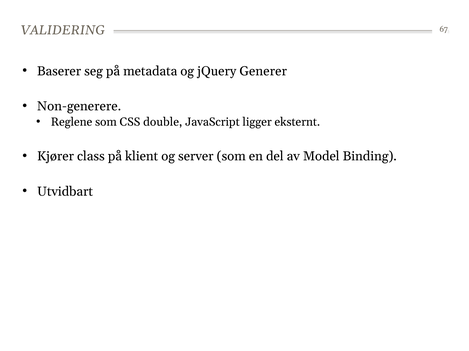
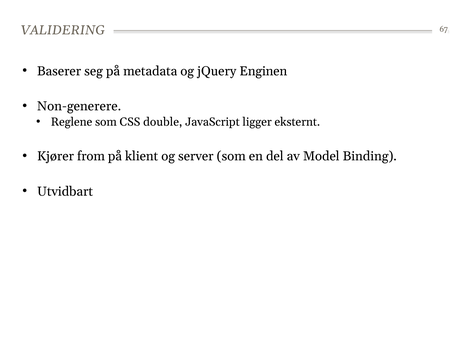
Generer: Generer -> Enginen (263, 71)
class: class -> from (91, 157)
